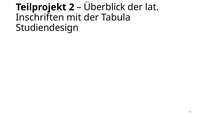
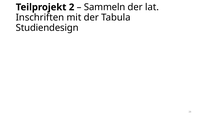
Überblick: Überblick -> Sammeln (105, 7)
